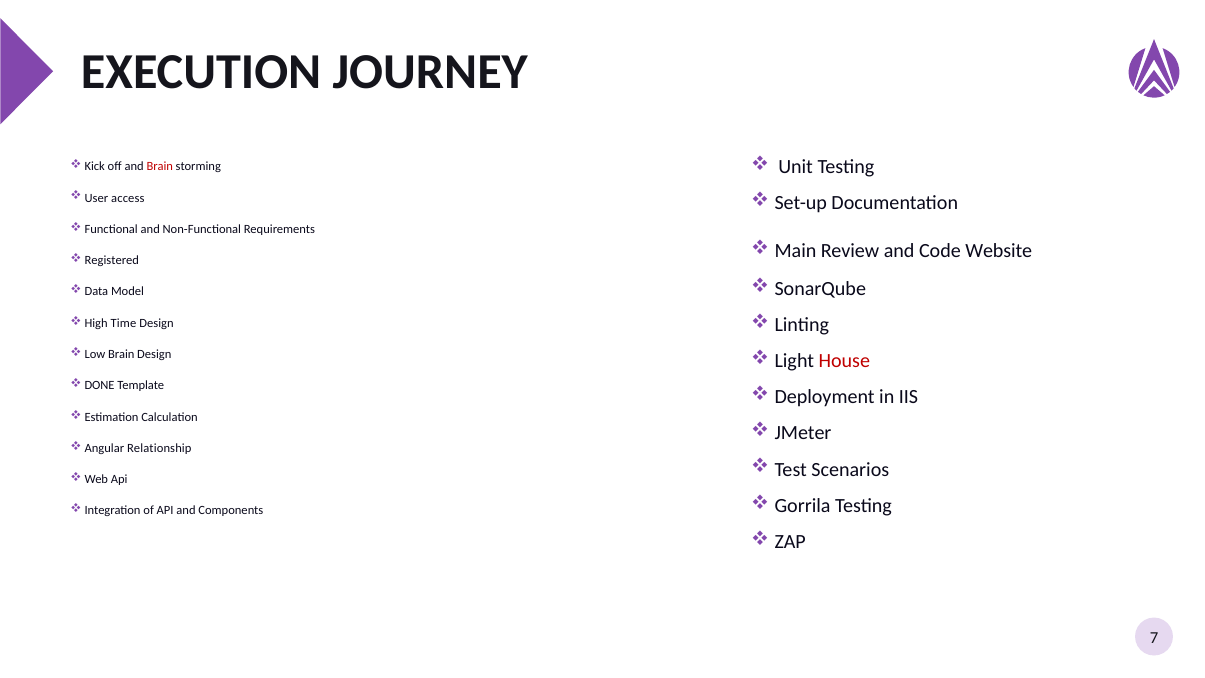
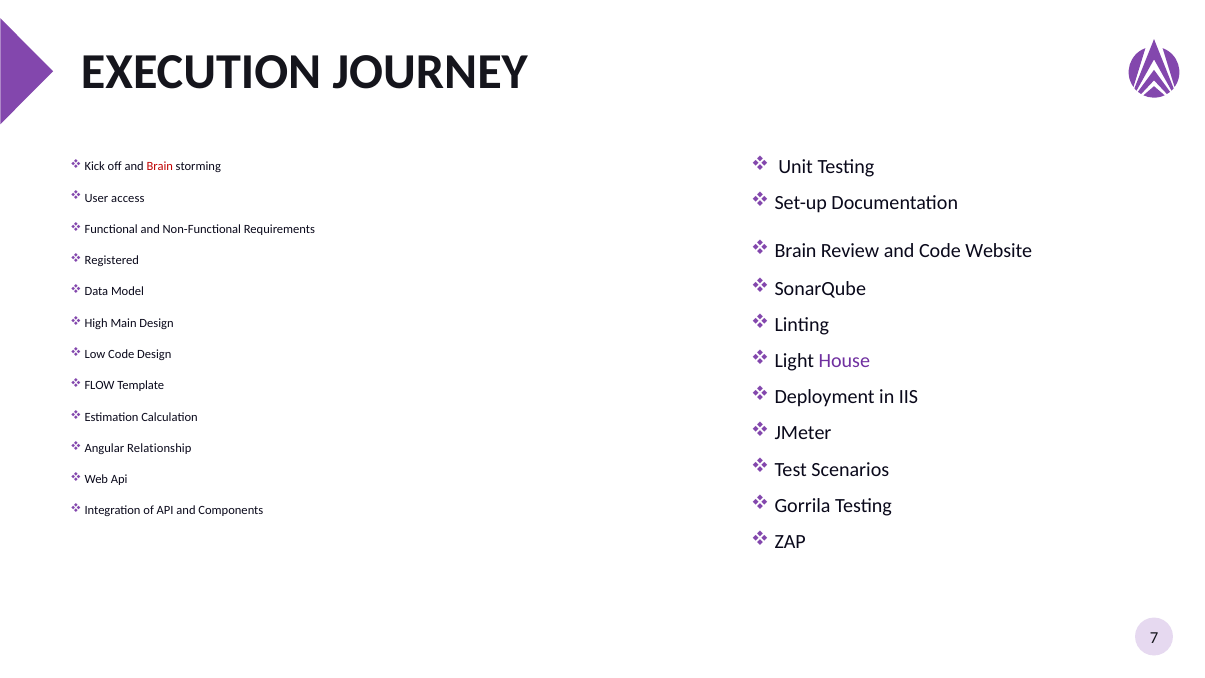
Main: Main -> Brain (796, 251)
Time: Time -> Main (124, 323)
Low Brain: Brain -> Code (121, 354)
House colour: red -> purple (844, 361)
DONE: DONE -> FLOW (100, 386)
